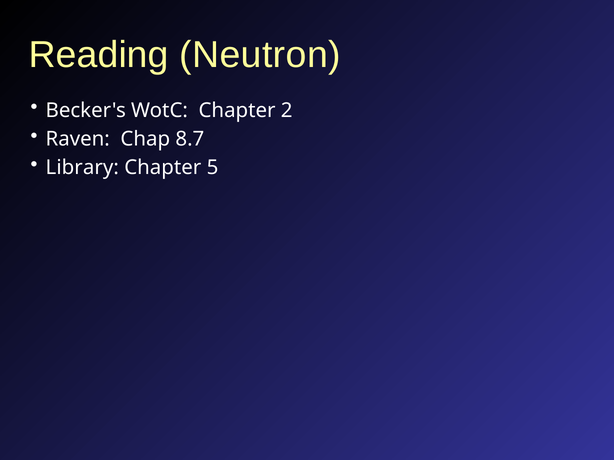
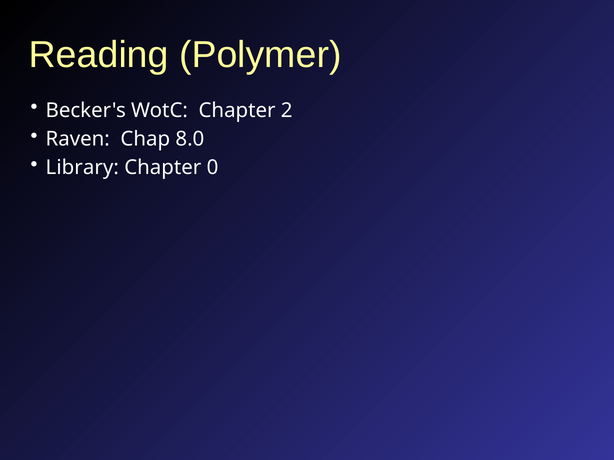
Neutron: Neutron -> Polymer (260, 55)
8.7: 8.7 -> 8.0 (190, 139)
5: 5 -> 0 (213, 168)
